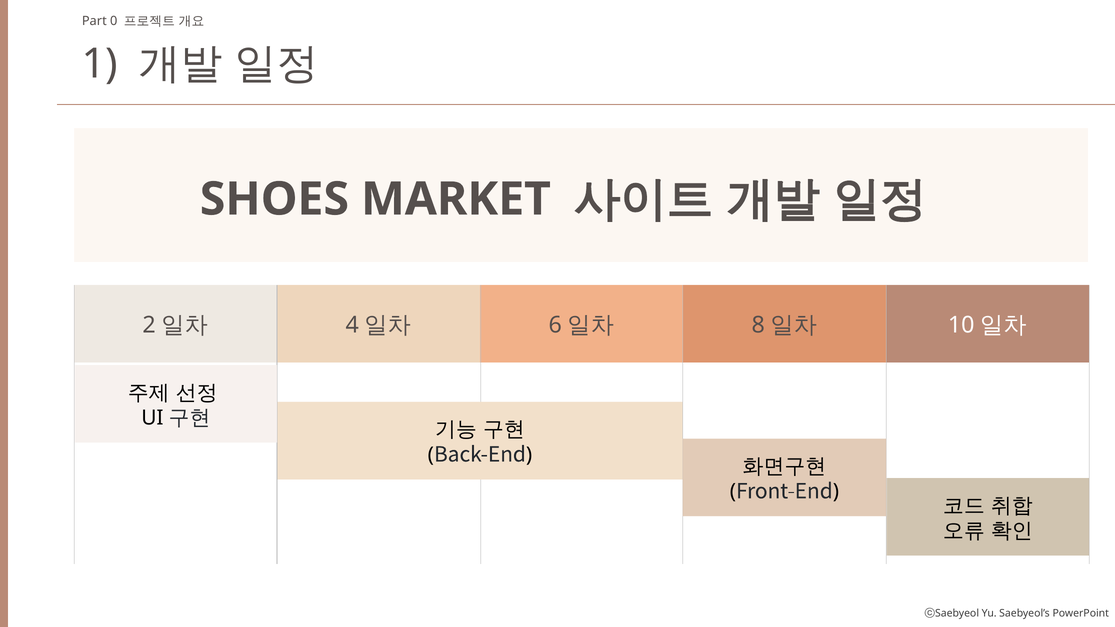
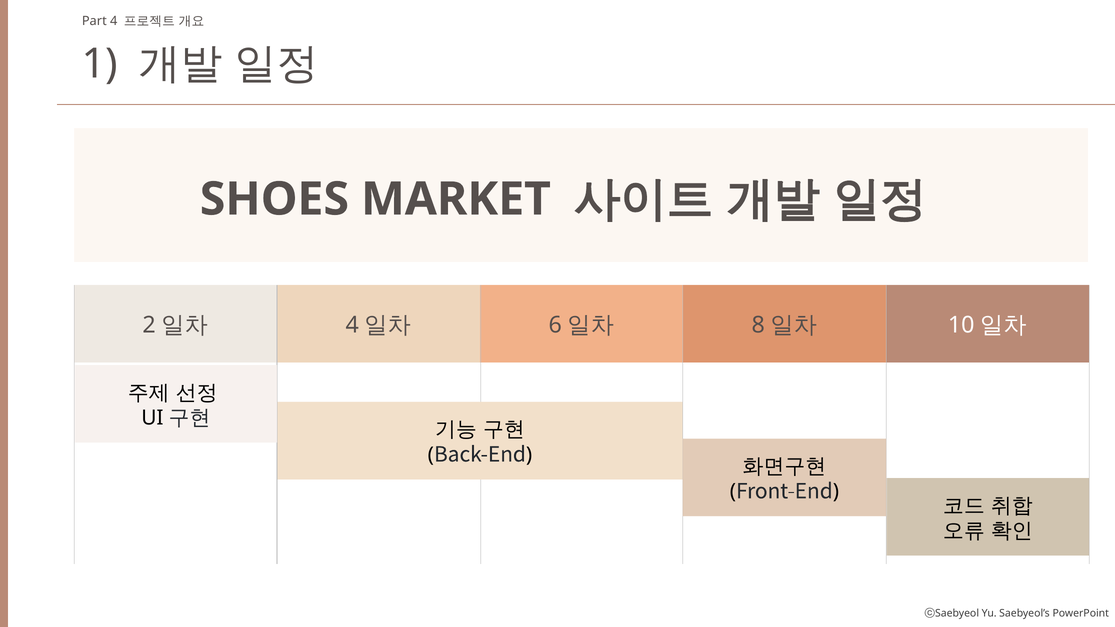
0: 0 -> 4 (114, 21)
